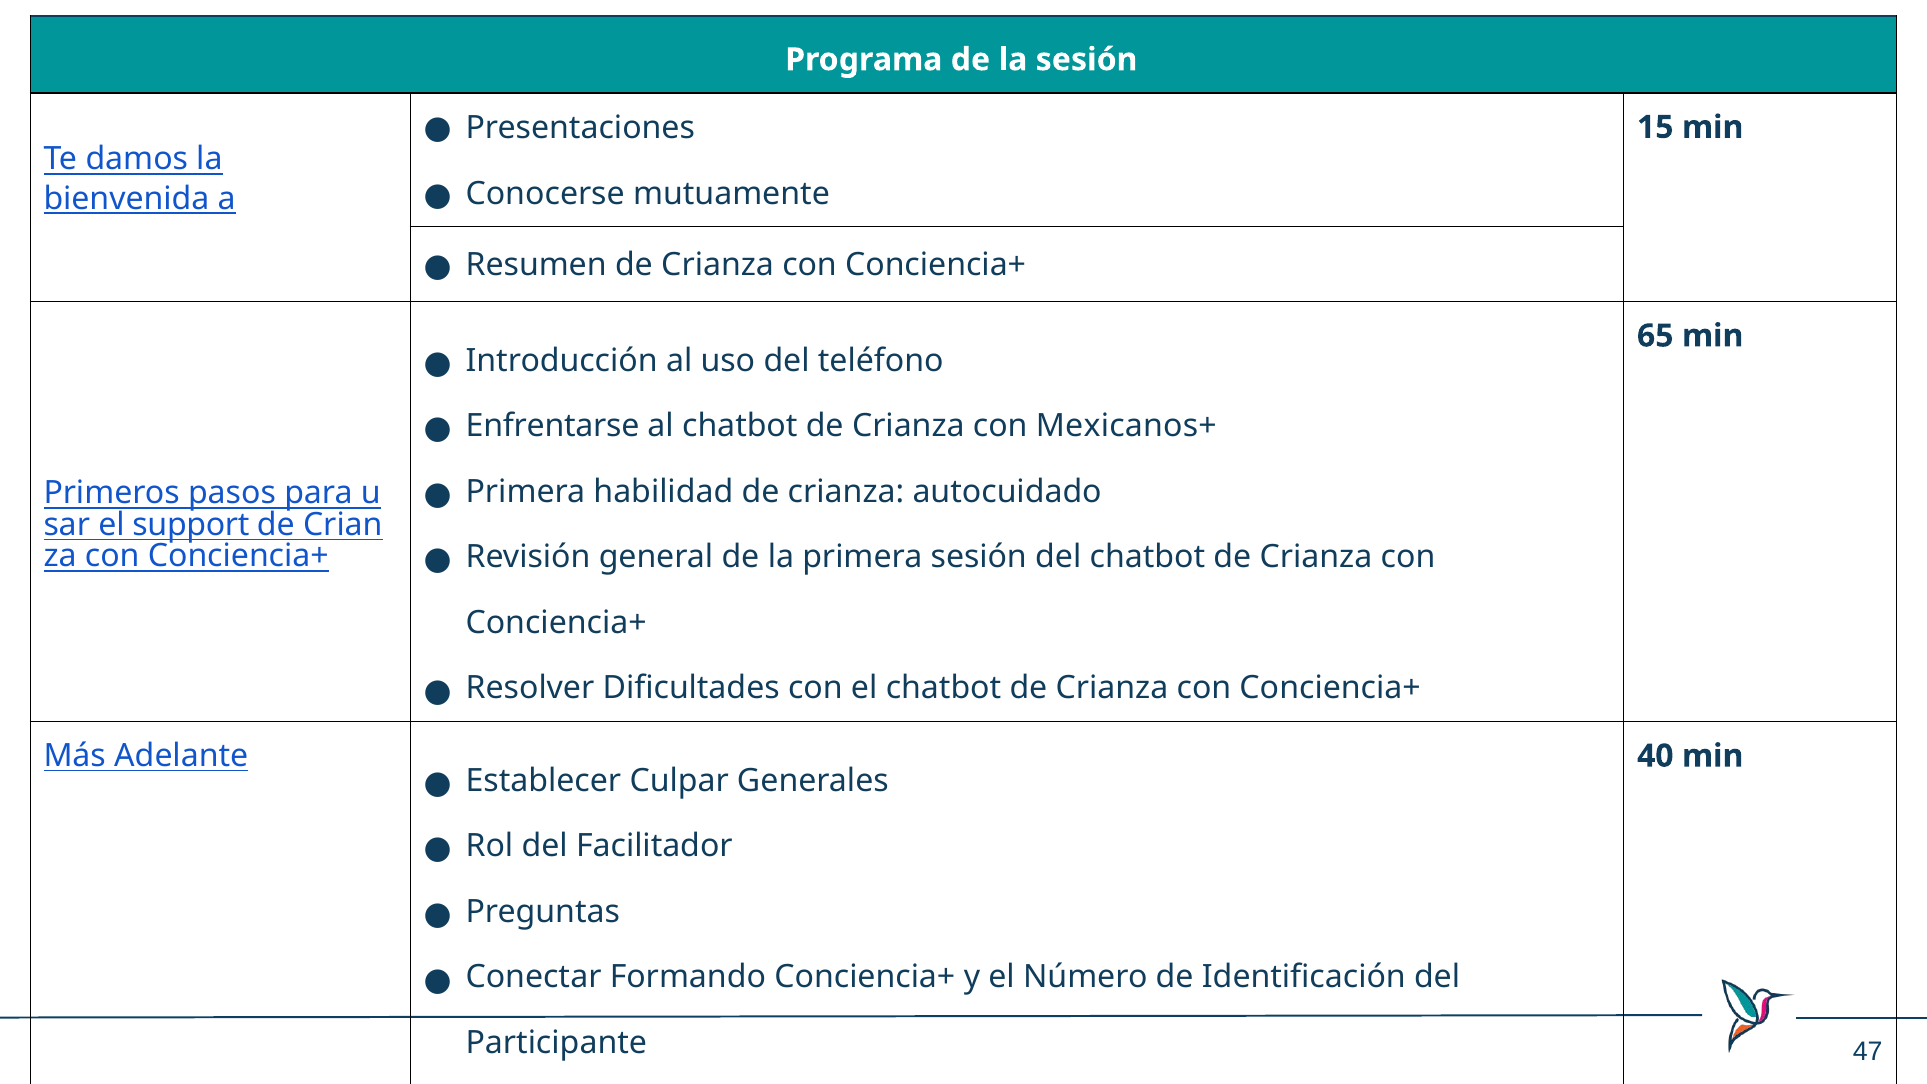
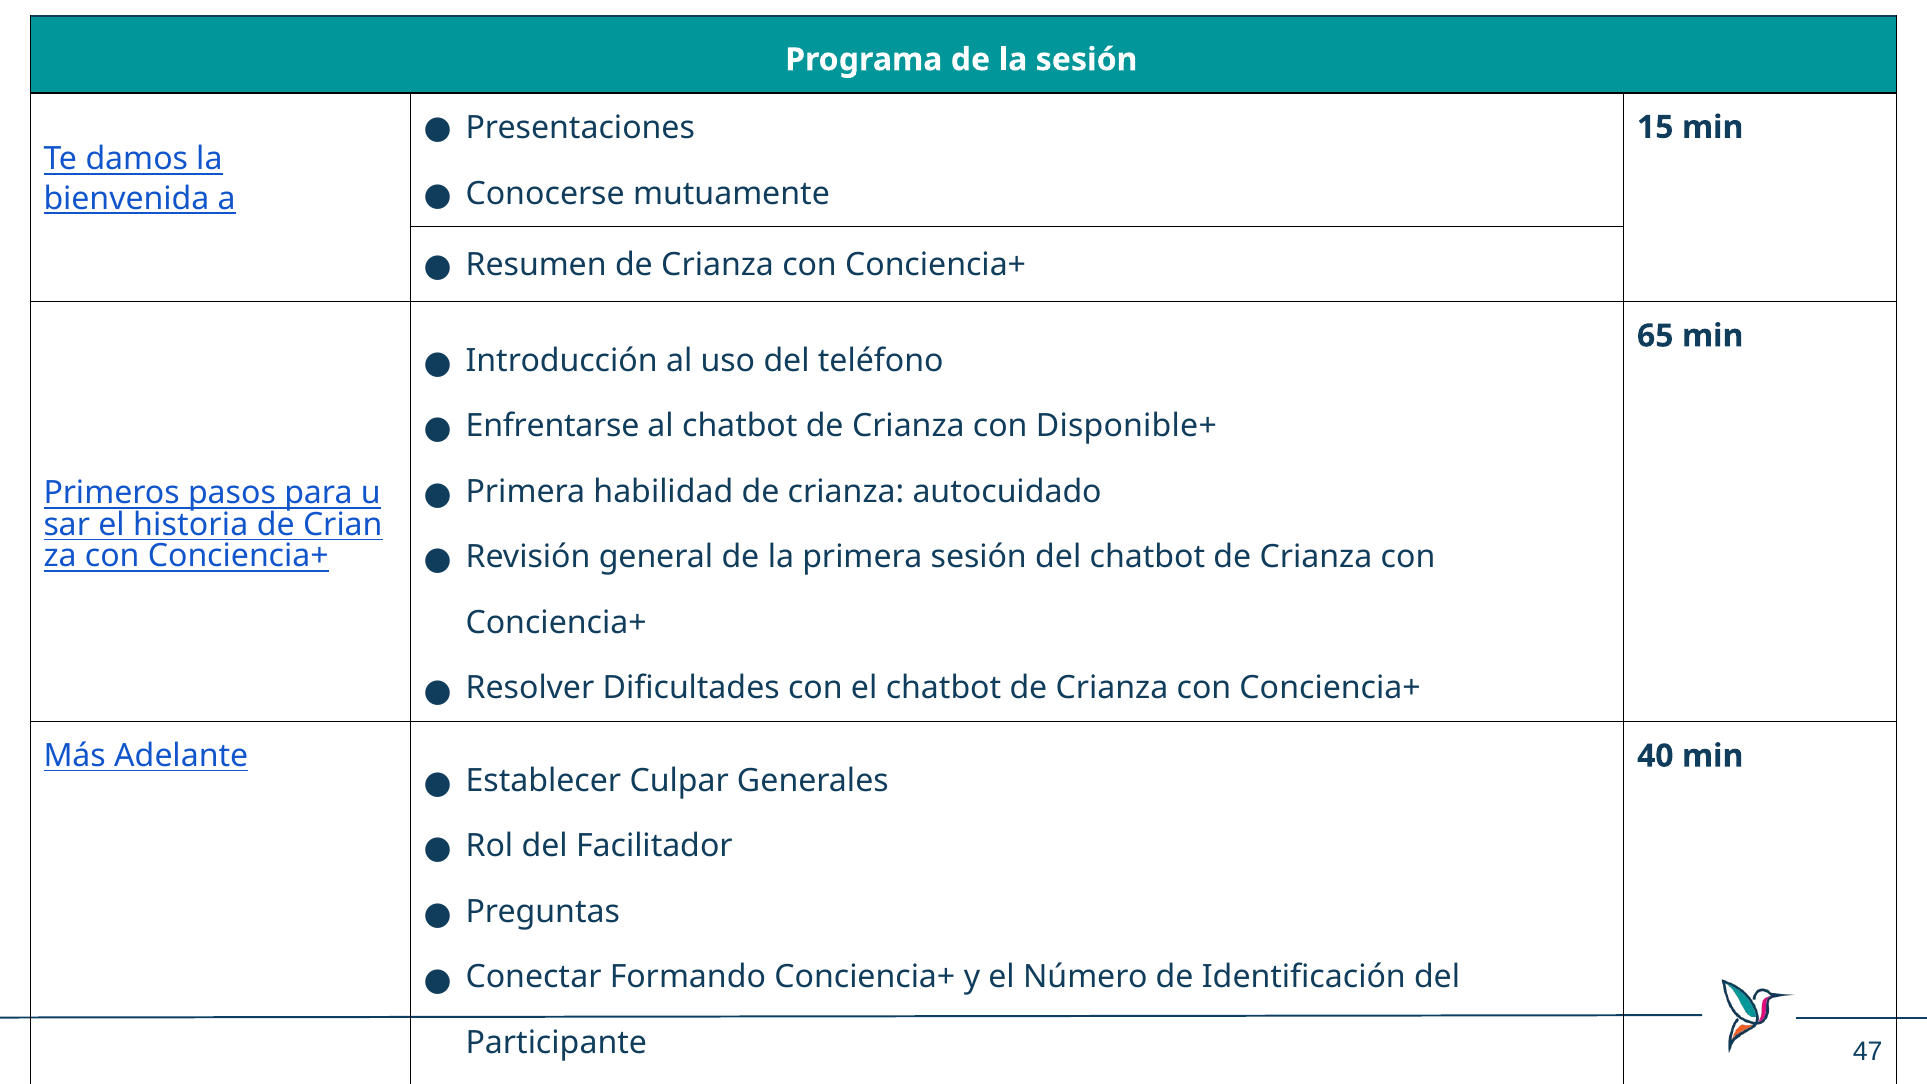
Mexicanos+: Mexicanos+ -> Disponible+ (1126, 426)
support: support -> historia (191, 525)
